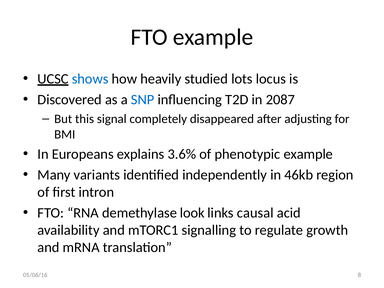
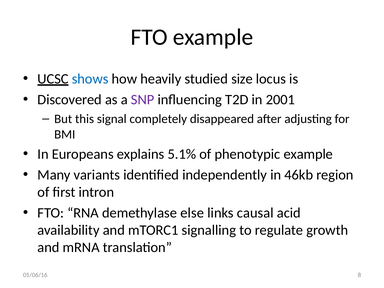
lots: lots -> size (242, 79)
SNP colour: blue -> purple (143, 100)
2087: 2087 -> 2001 (280, 100)
3.6%: 3.6% -> 5.1% (182, 154)
look: look -> else (192, 213)
